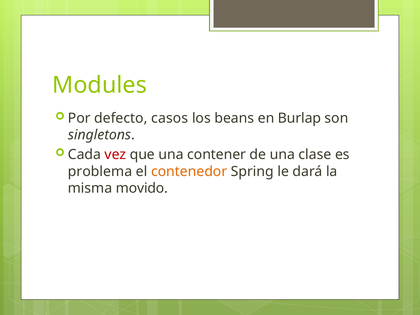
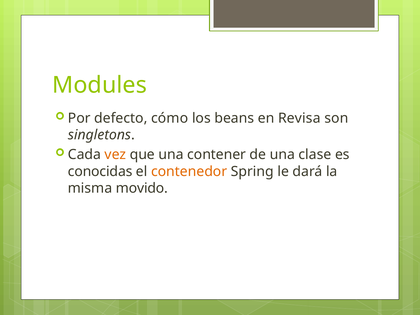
casos: casos -> cómo (170, 118)
Burlap: Burlap -> Revisa (299, 118)
vez colour: red -> orange (115, 155)
problema: problema -> conocidas (100, 171)
